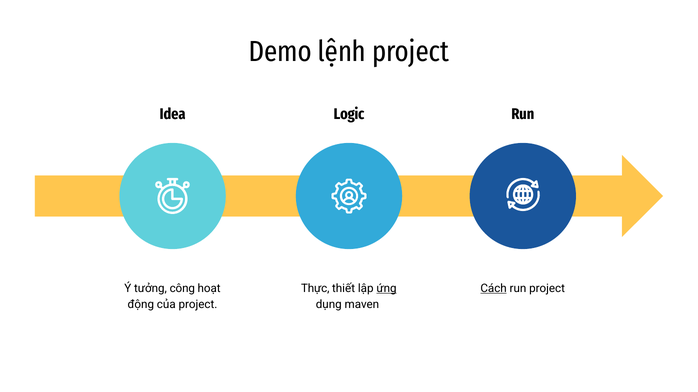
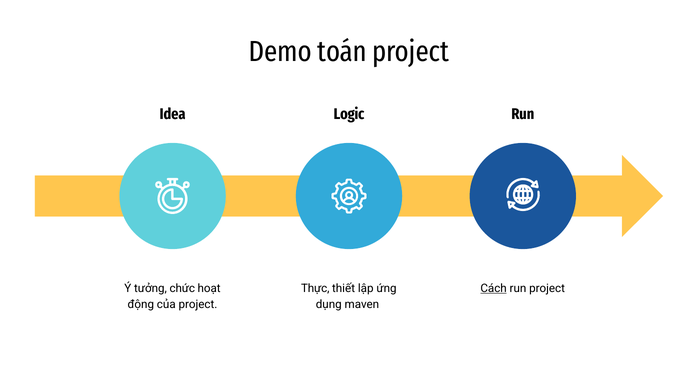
lệnh: lệnh -> toán (342, 52)
công: công -> chức (182, 289)
ứng underline: present -> none (387, 289)
